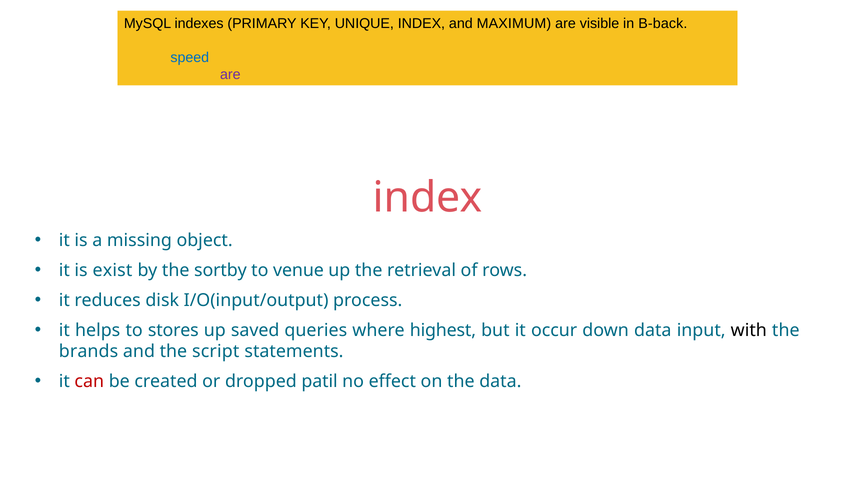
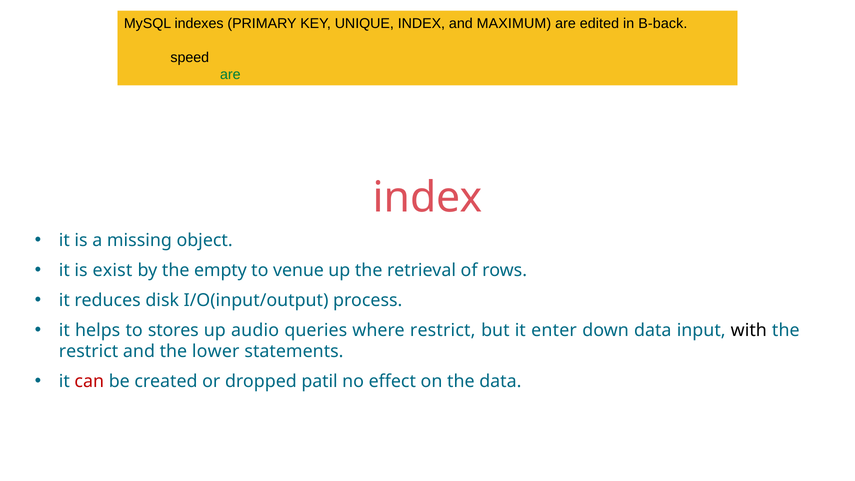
visible: visible -> edited (599, 23)
speed colour: blue -> black (190, 58)
are colour: purple -> green (230, 75)
sortby: sortby -> empty (220, 270)
saved: saved -> audio (255, 330)
where highest: highest -> restrict (443, 330)
occur: occur -> enter (554, 330)
brands: brands -> restrict (89, 352)
script: script -> lower (216, 352)
